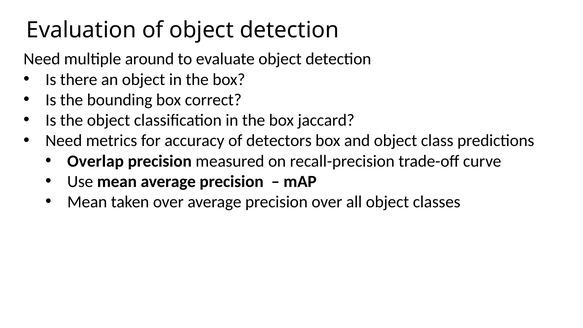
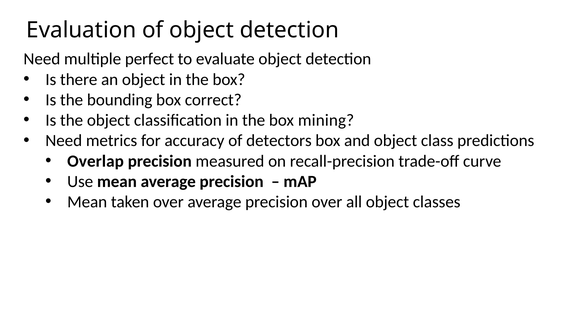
around: around -> perfect (149, 59)
jaccard: jaccard -> mining (326, 120)
